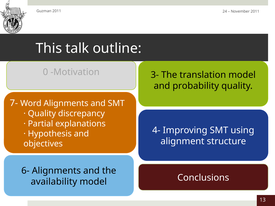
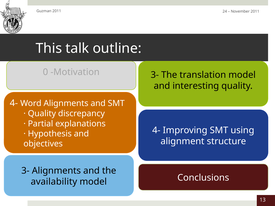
probability: probability -> interesting (196, 86)
7-: 7- -> 4- (14, 103)
6-: 6- -> 3- (25, 171)
